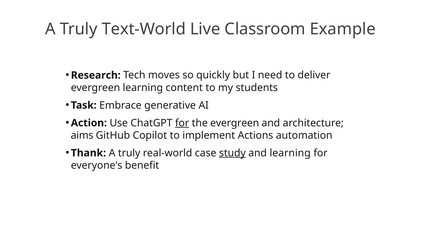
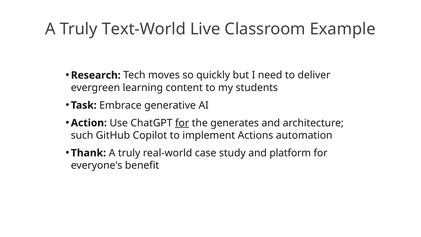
the evergreen: evergreen -> generates (235, 123)
aims: aims -> such (82, 135)
study underline: present -> none (232, 153)
and learning: learning -> platform (290, 153)
